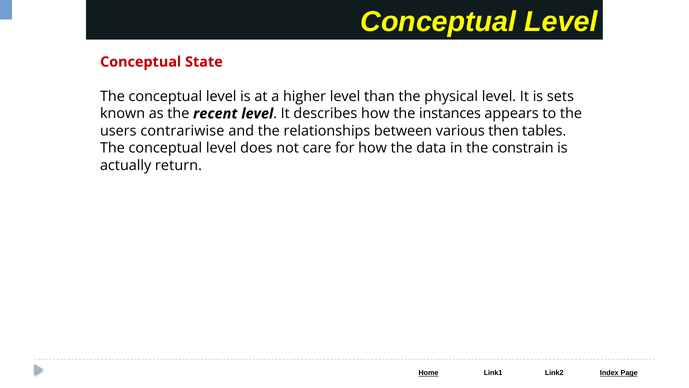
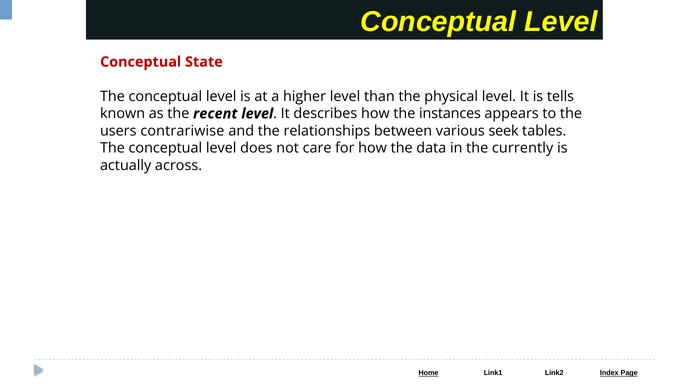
sets: sets -> tells (561, 96)
then: then -> seek (504, 131)
constrain: constrain -> currently (523, 148)
return: return -> across (179, 165)
